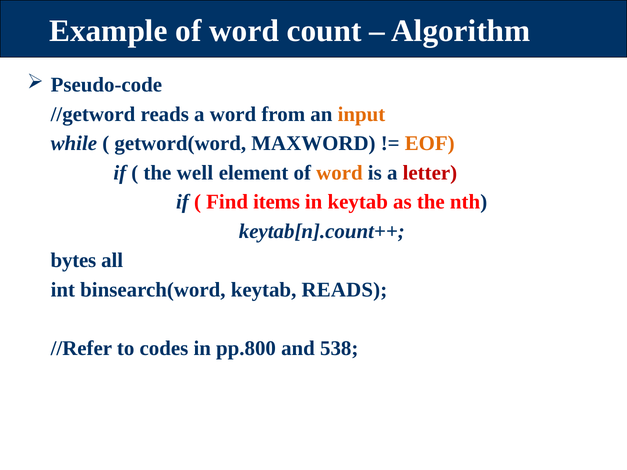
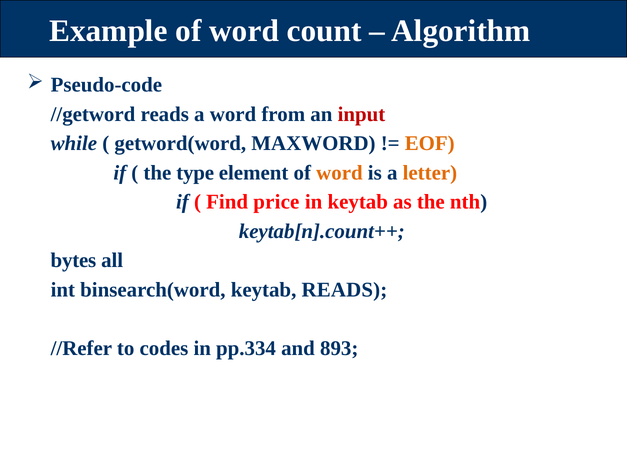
input colour: orange -> red (361, 114)
well: well -> type (195, 173)
letter colour: red -> orange (430, 173)
items: items -> price (276, 202)
pp.800: pp.800 -> pp.334 (246, 348)
538: 538 -> 893 (339, 348)
